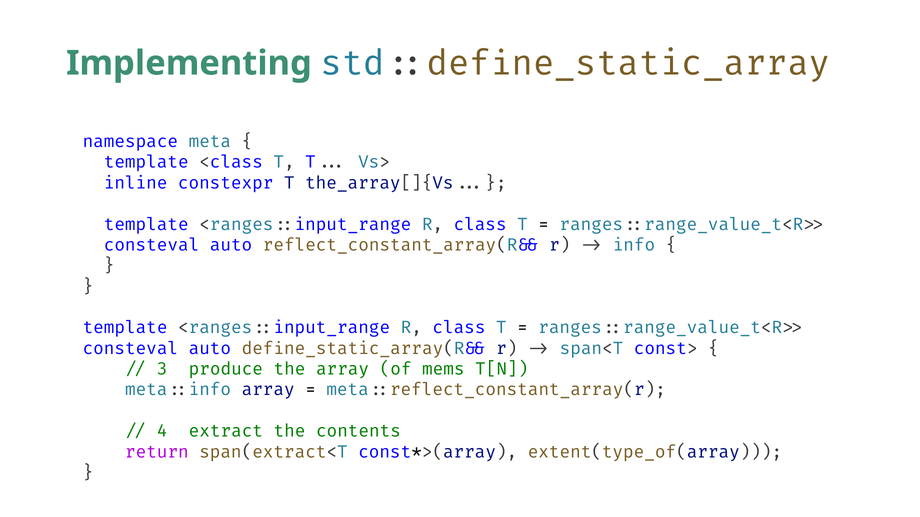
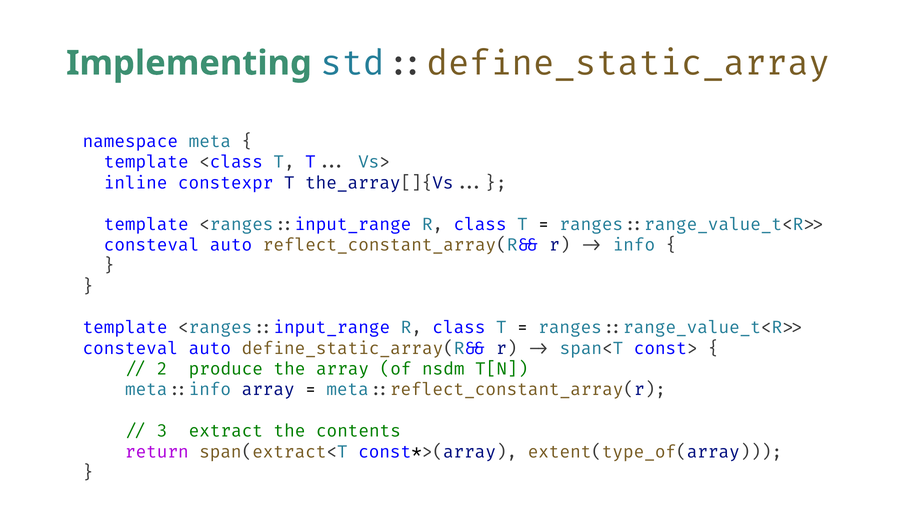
3: 3 -> 2 (167, 369)
mems: mems -> nsdm (443, 369)
4: 4 -> 3 (167, 432)
